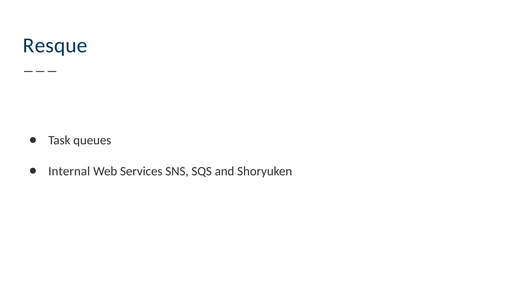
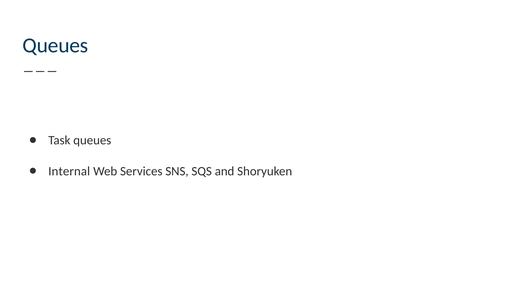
Resque: Resque -> Queues (55, 46)
